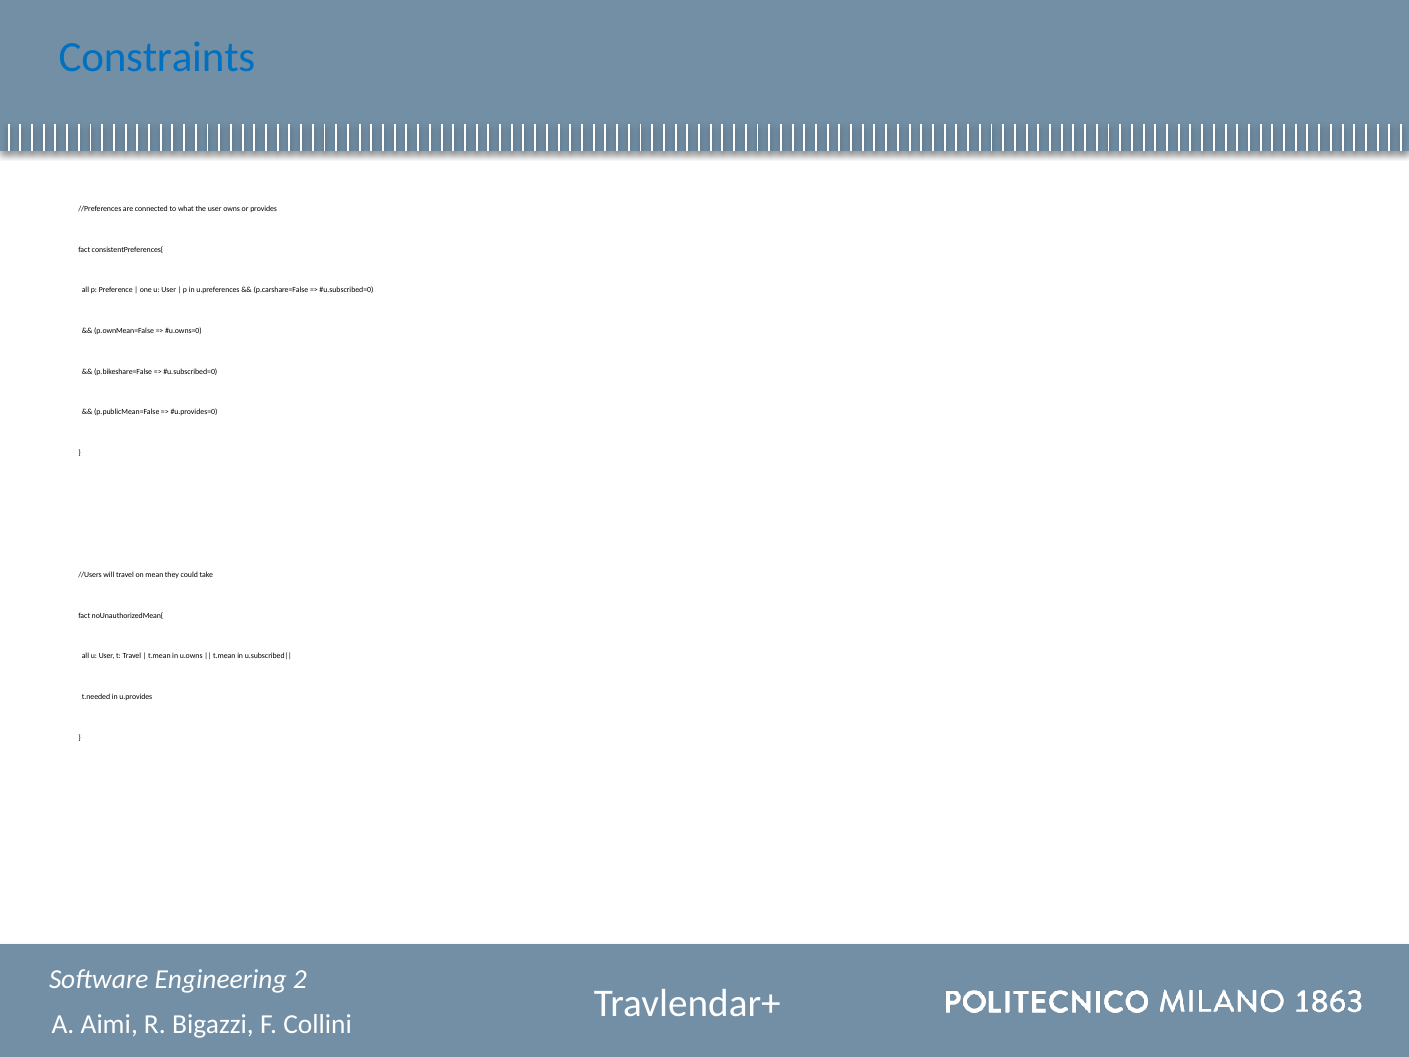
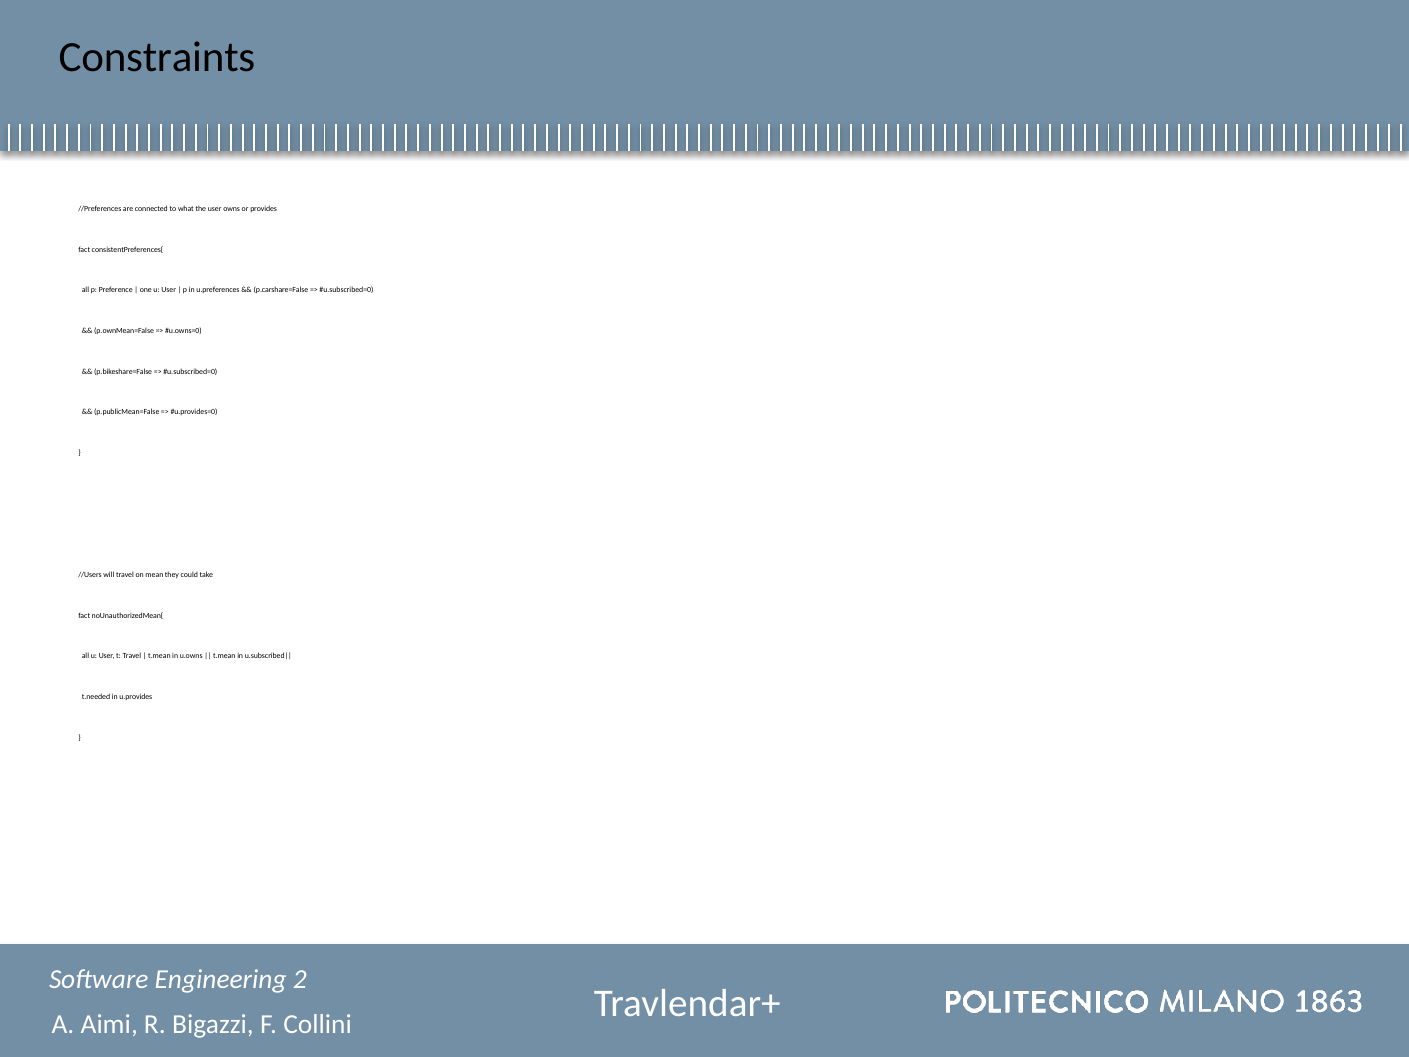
Constraints colour: blue -> black (157, 57)
